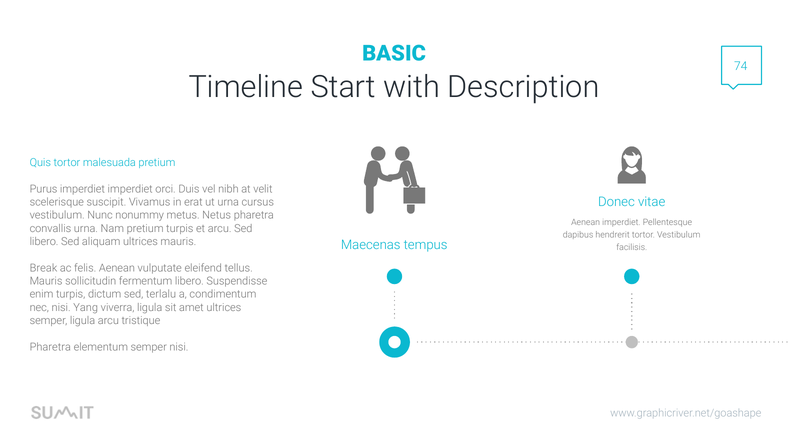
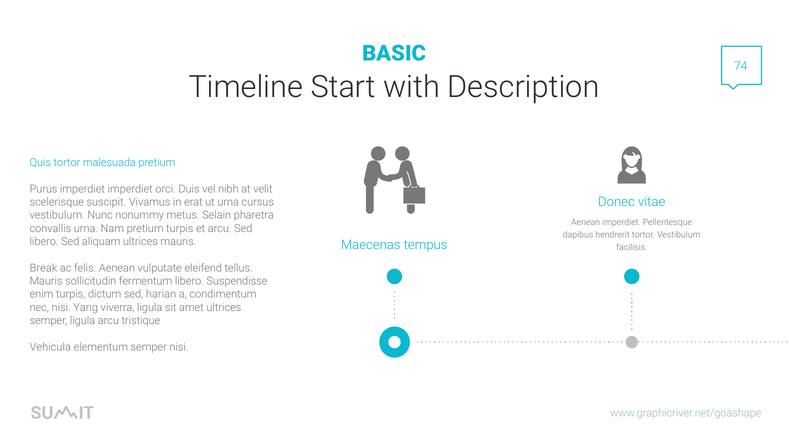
Netus: Netus -> Selain (217, 215)
terlalu: terlalu -> harian (161, 294)
Pharetra: Pharetra -> Vehicula (50, 347)
